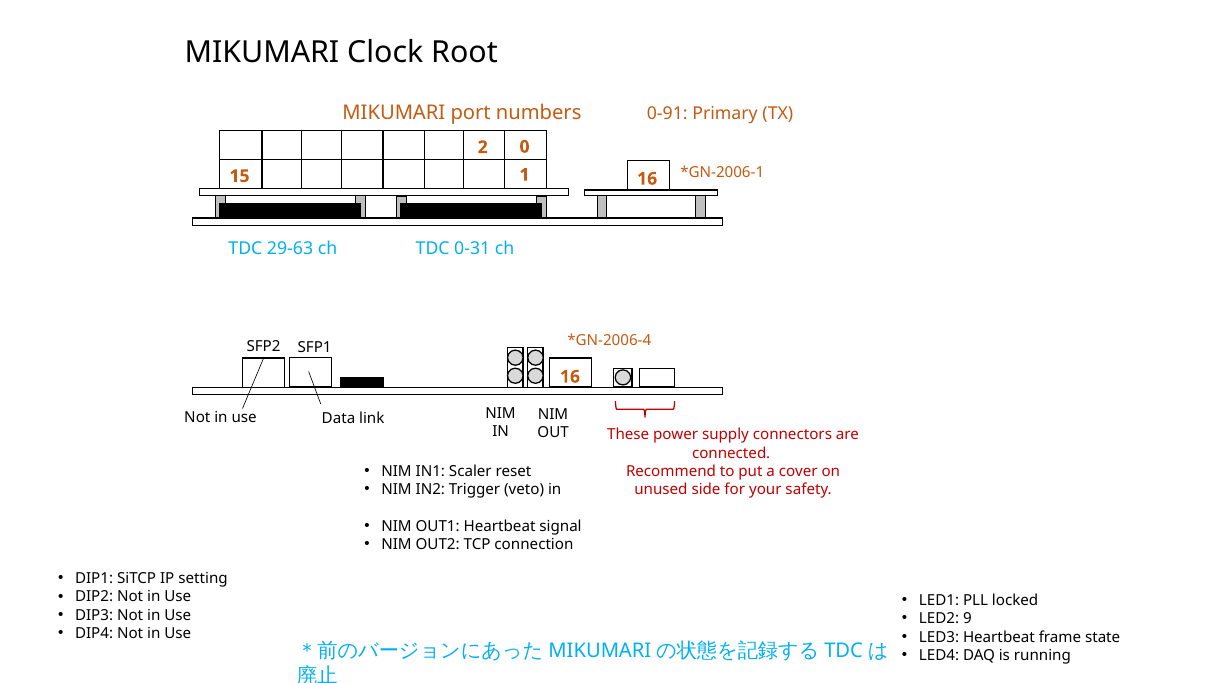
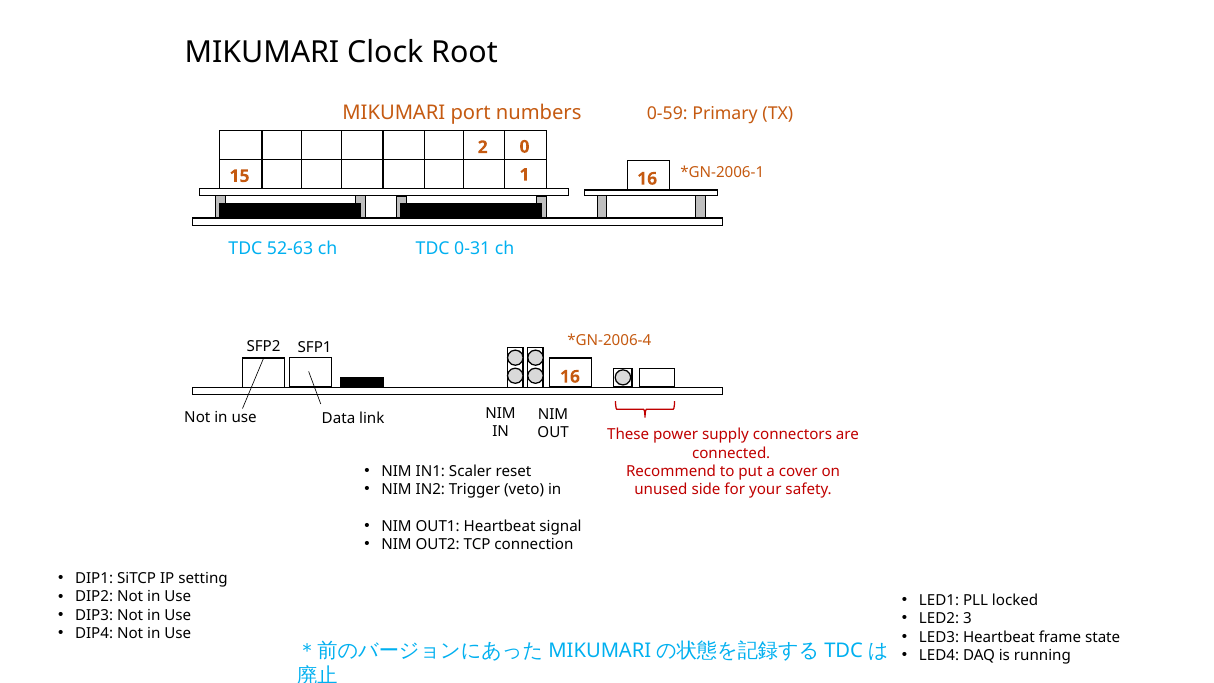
0-91: 0-91 -> 0-59 (667, 113)
29-63: 29-63 -> 52-63 (290, 248)
9: 9 -> 3 (967, 619)
